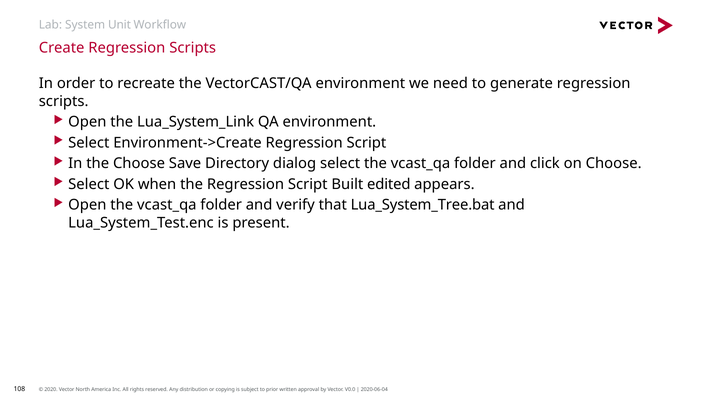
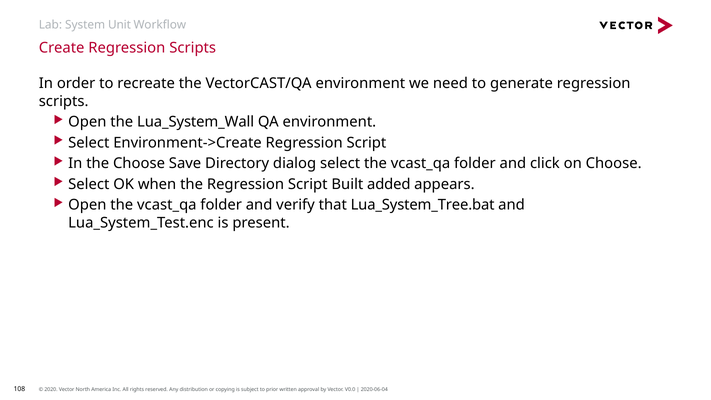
Lua_System_Link: Lua_System_Link -> Lua_System_Wall (196, 122)
edited: edited -> added (389, 184)
